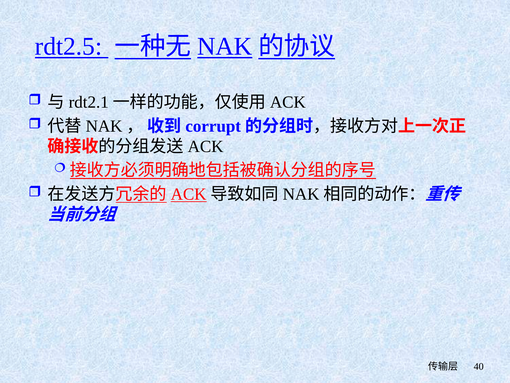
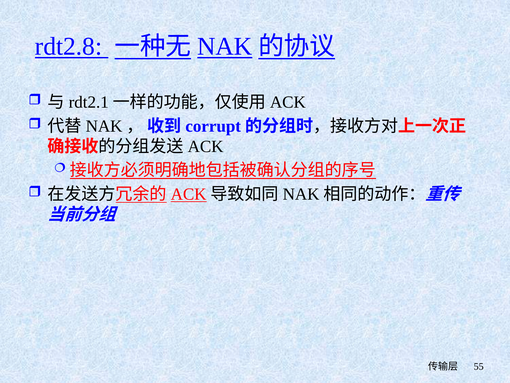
rdt2.5: rdt2.5 -> rdt2.8 (68, 46)
40: 40 -> 55 (479, 366)
